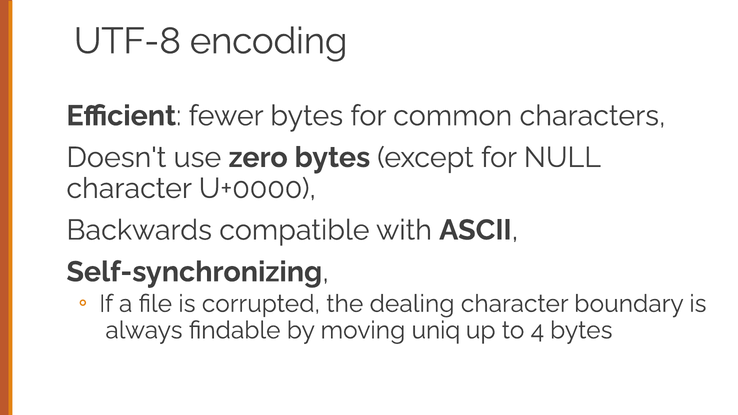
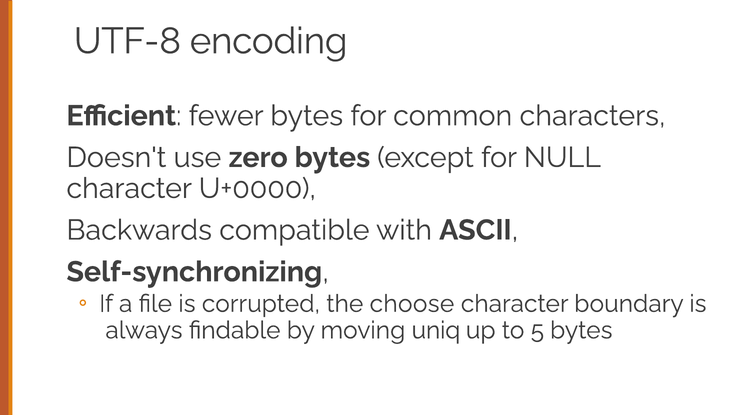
dealing: dealing -> choose (412, 304)
4: 4 -> 5 (537, 330)
